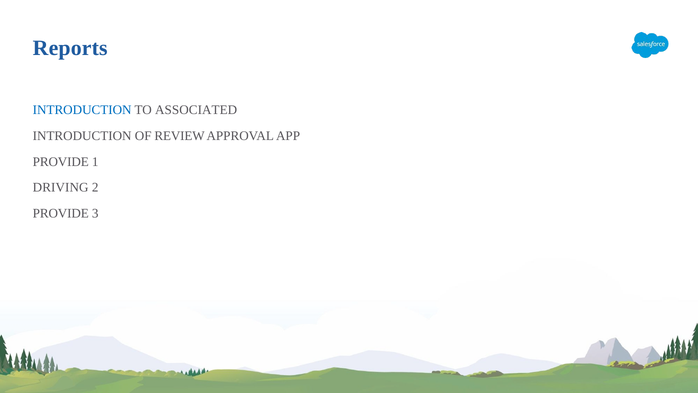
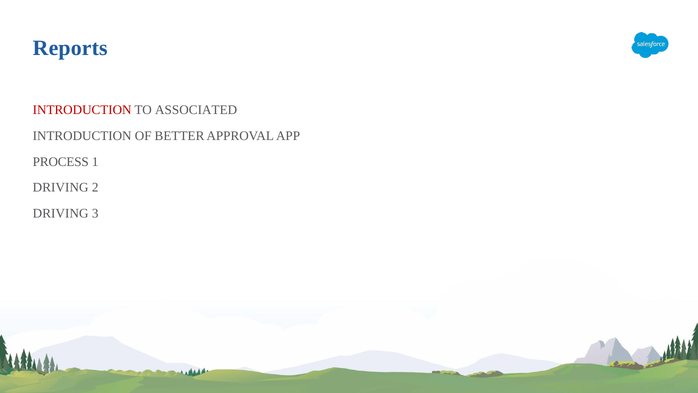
INTRODUCTION colour: blue -> red (82, 110)
REVIEW: REVIEW -> BETTER (179, 136)
PROVIDE: PROVIDE -> PROCESS (61, 162)
PROVIDE: PROVIDE -> DRIVING (61, 213)
